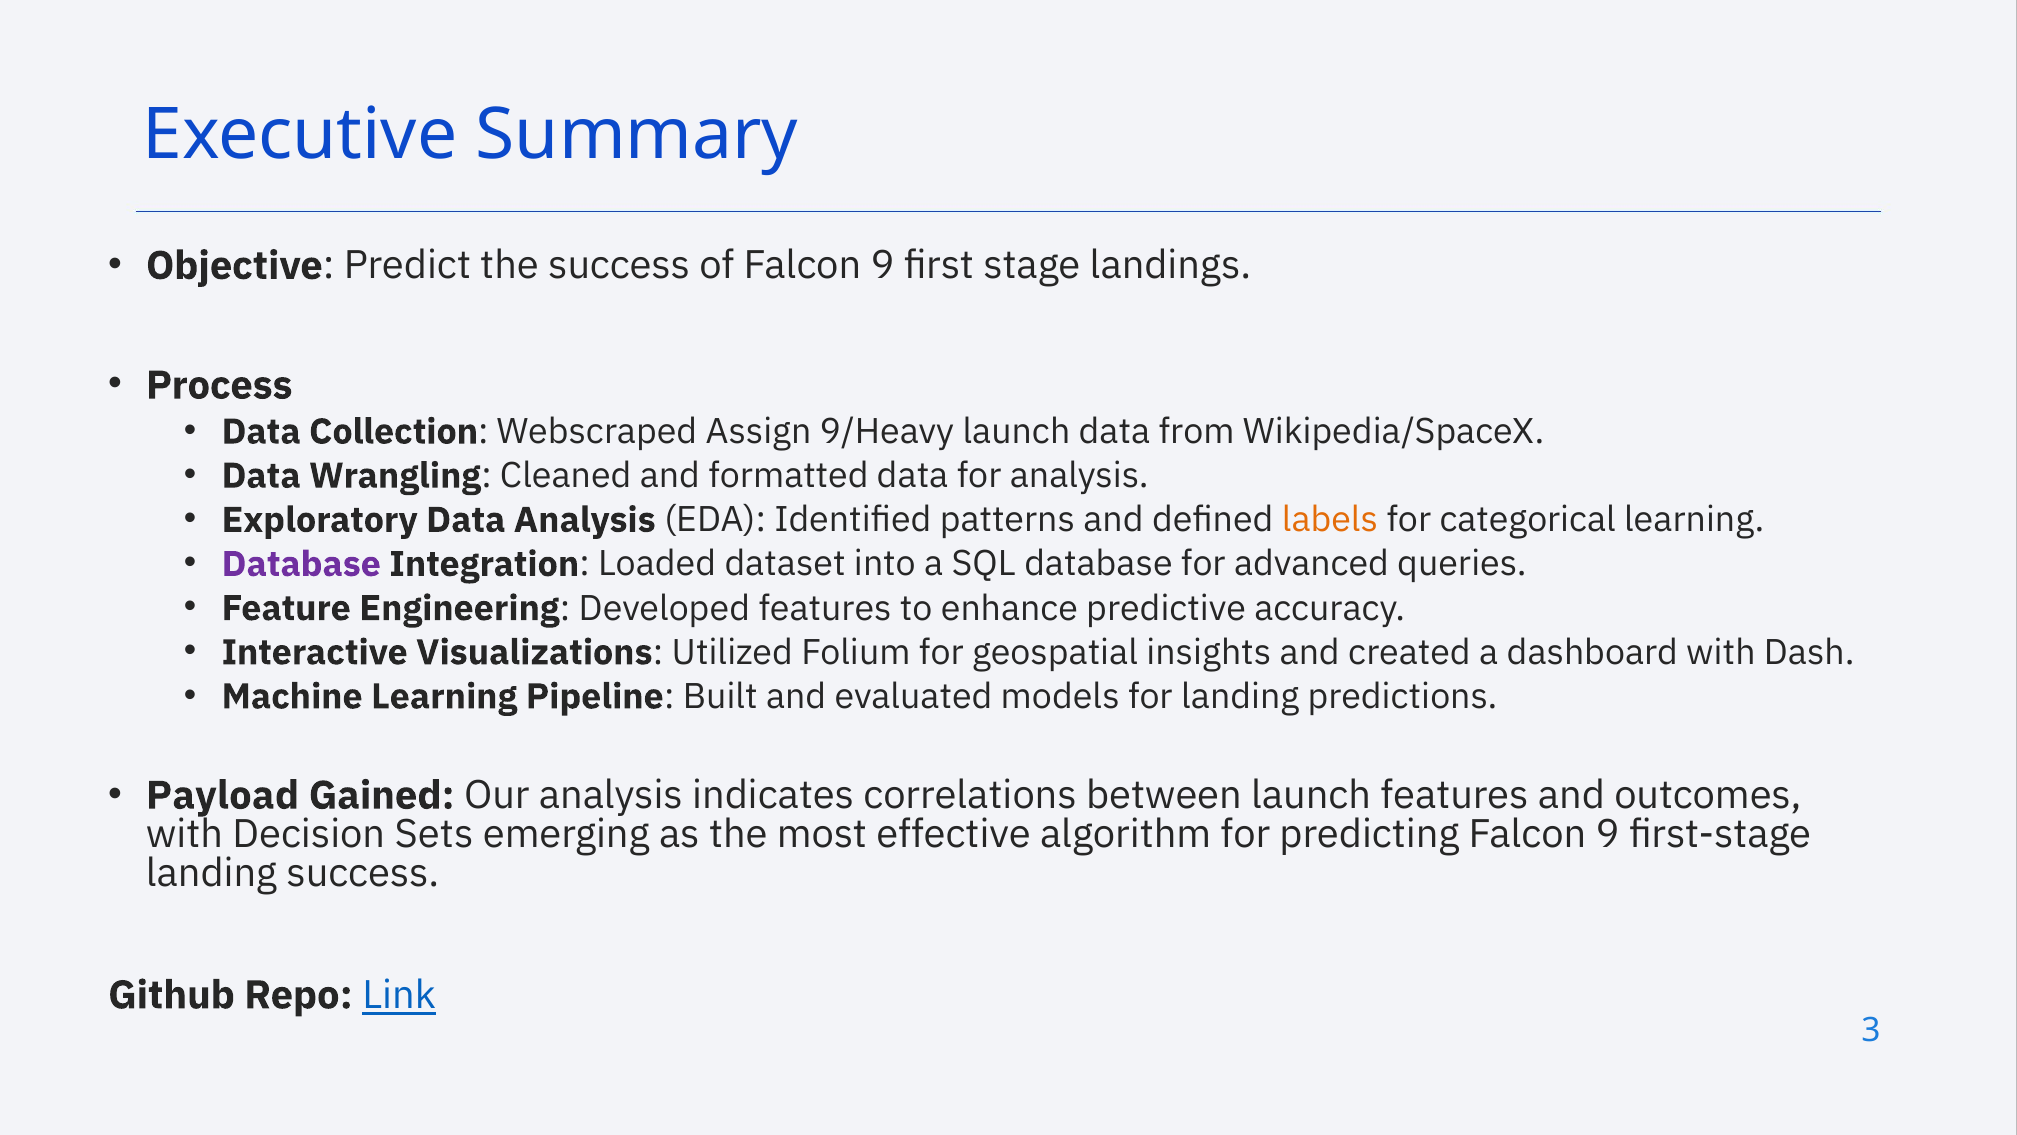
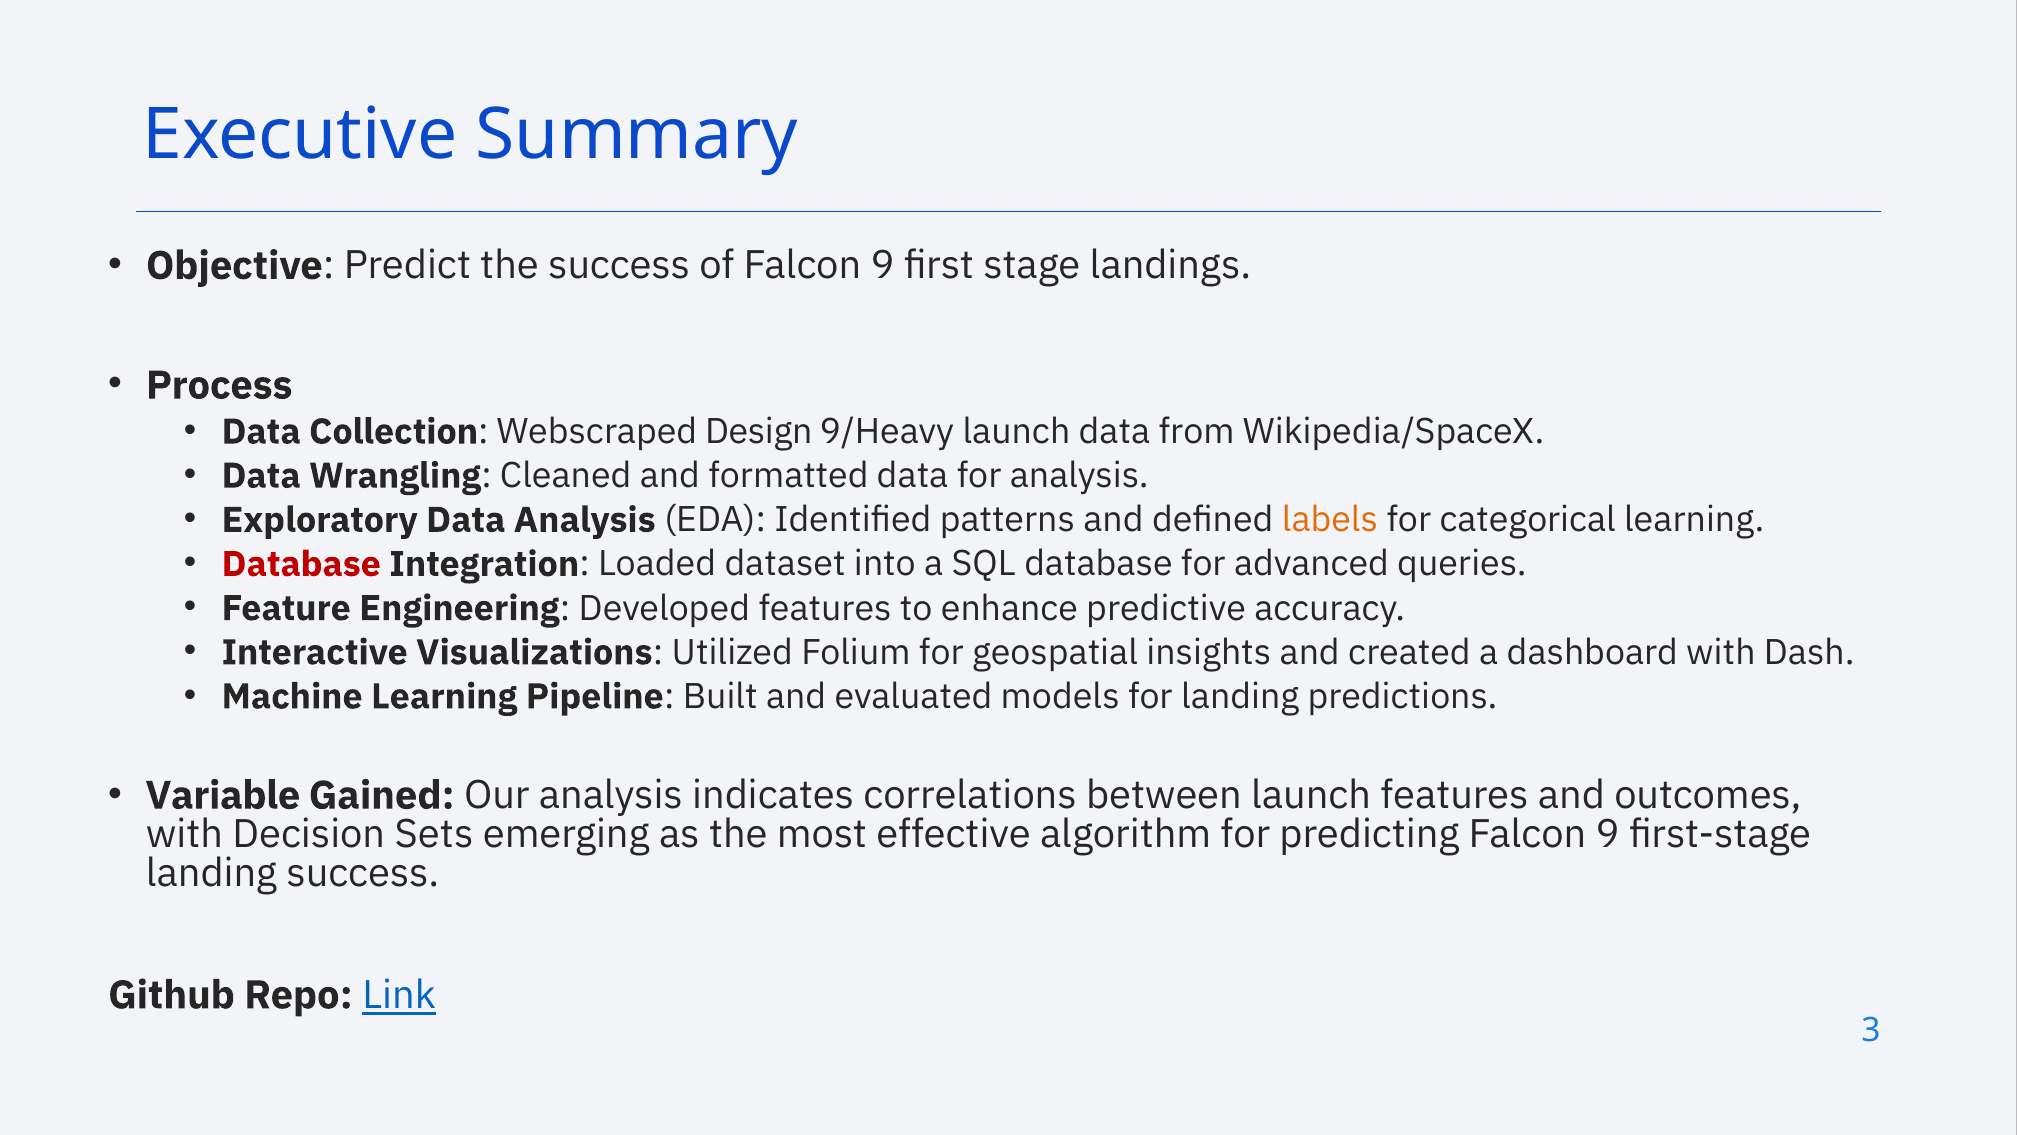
Assign: Assign -> Design (759, 432)
Database colour: purple -> red (301, 564)
Payload: Payload -> Variable (223, 795)
